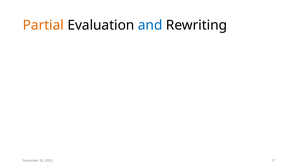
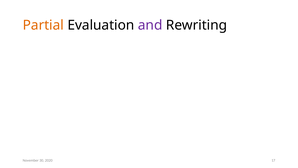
and colour: blue -> purple (150, 25)
